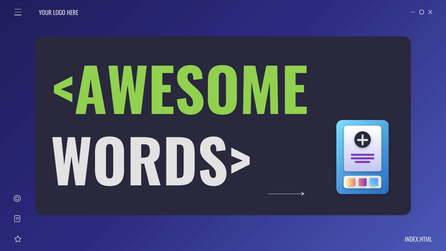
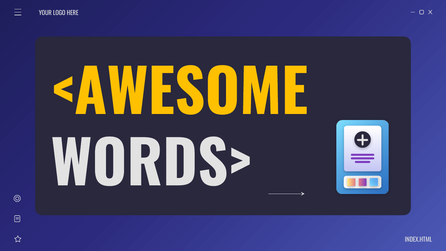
<AWESOME colour: light green -> yellow (179, 94)
